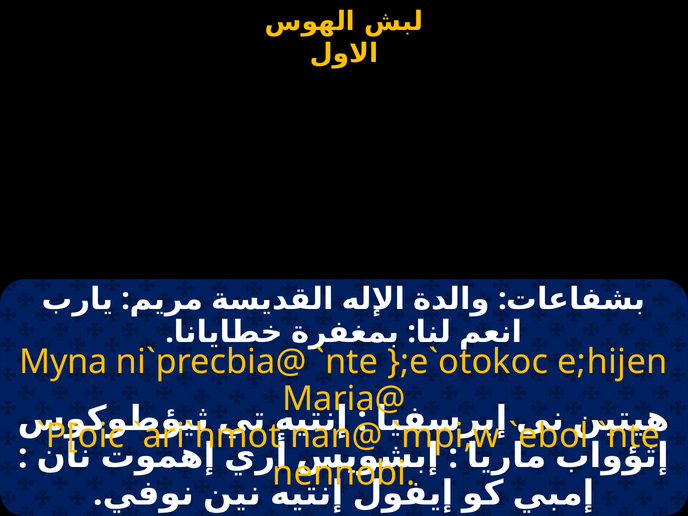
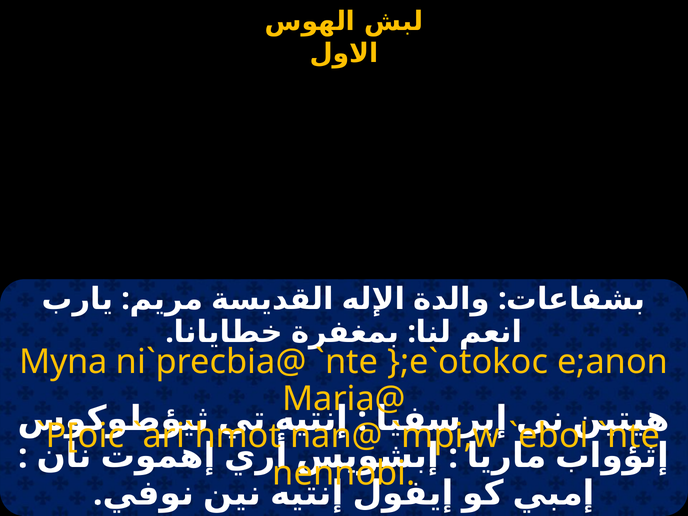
e;hijen: e;hijen -> e;anon (613, 362)
